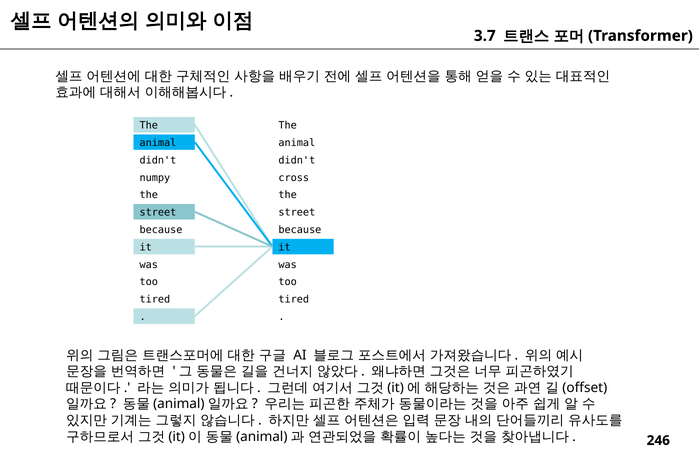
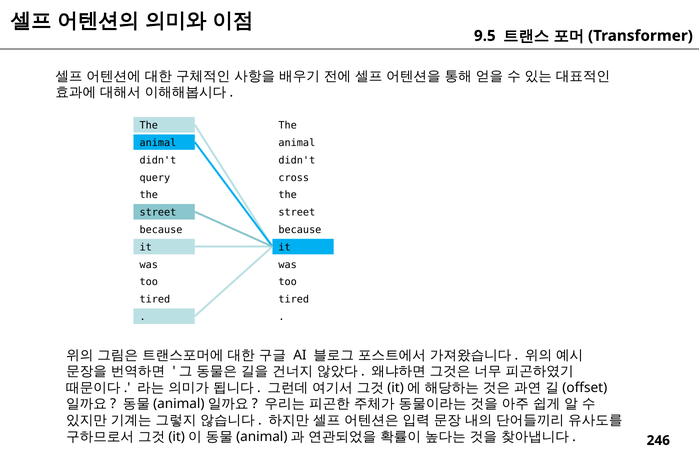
3.7: 3.7 -> 9.5 (485, 36)
numpy: numpy -> query (155, 178)
